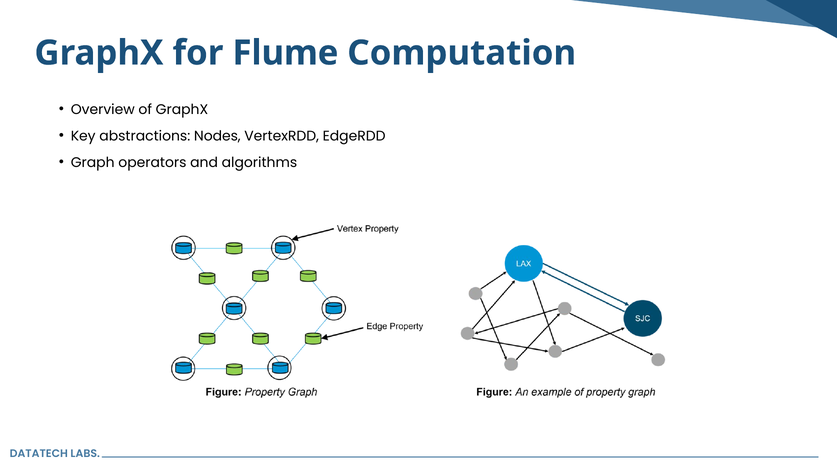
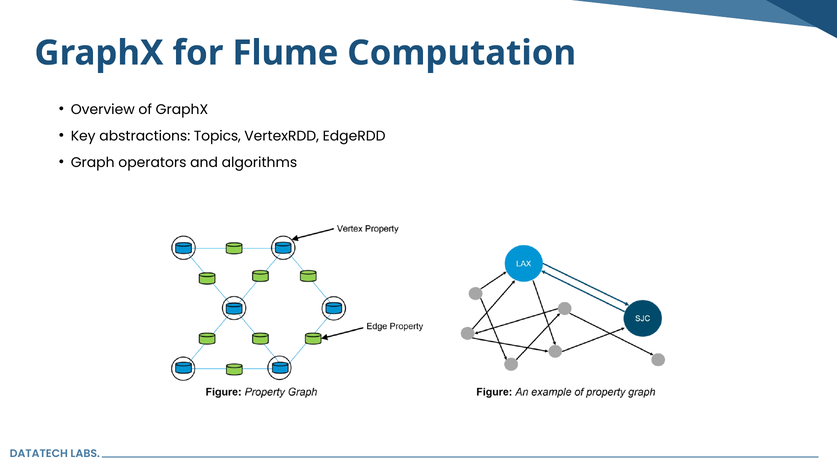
Nodes: Nodes -> Topics (217, 136)
